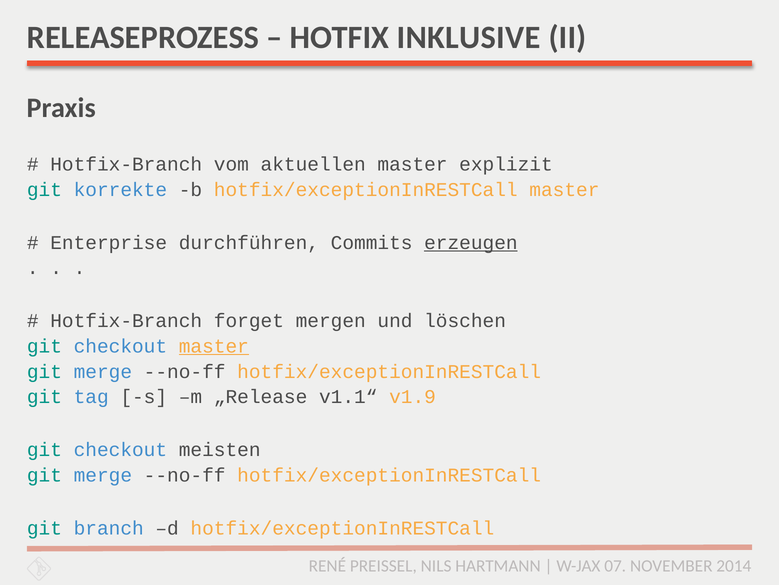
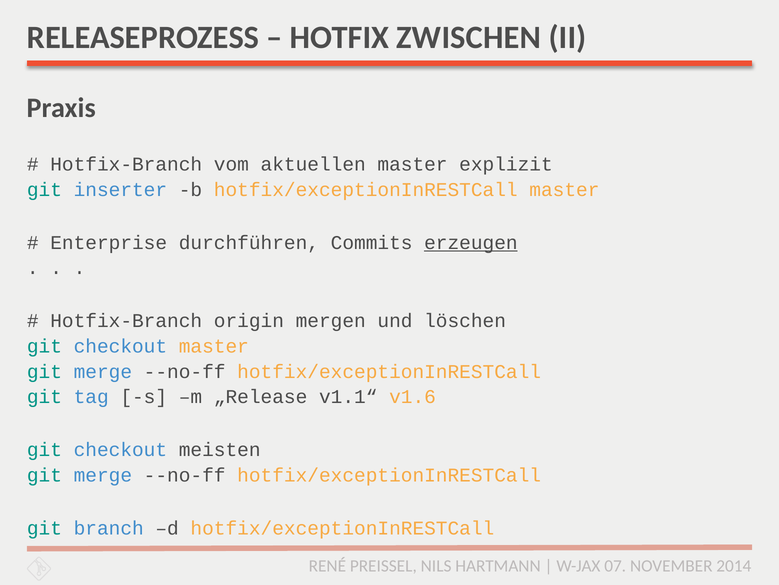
INKLUSIVE: INKLUSIVE -> ZWISCHEN (469, 38)
korrekte: korrekte -> inserter (120, 189)
forget: forget -> origin (249, 321)
master underline: present -> none (214, 346)
v1.9: v1.9 -> v1.6 (413, 396)
